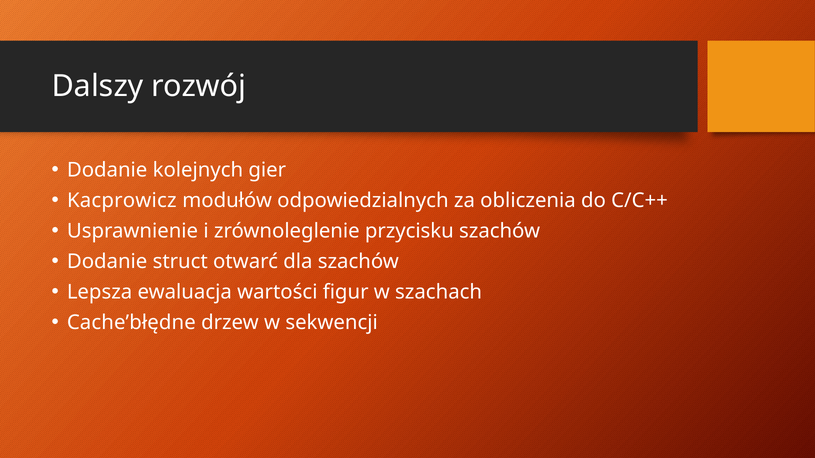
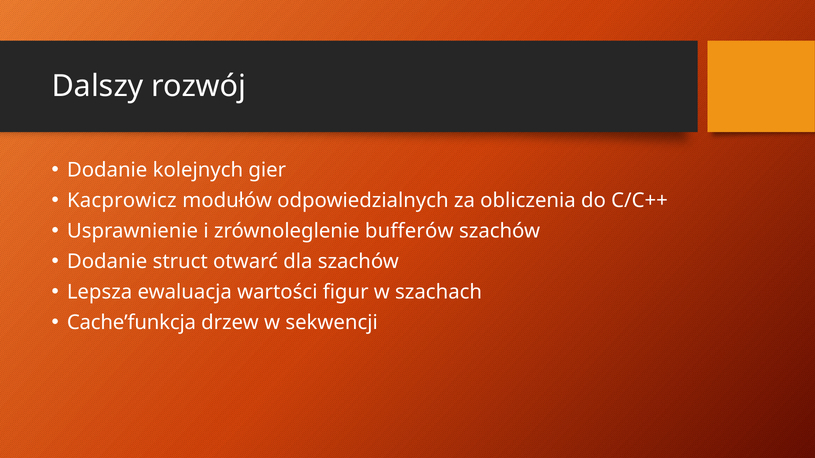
przycisku: przycisku -> bufferów (409, 231)
Cache’błędne: Cache’błędne -> Cache’funkcja (131, 323)
